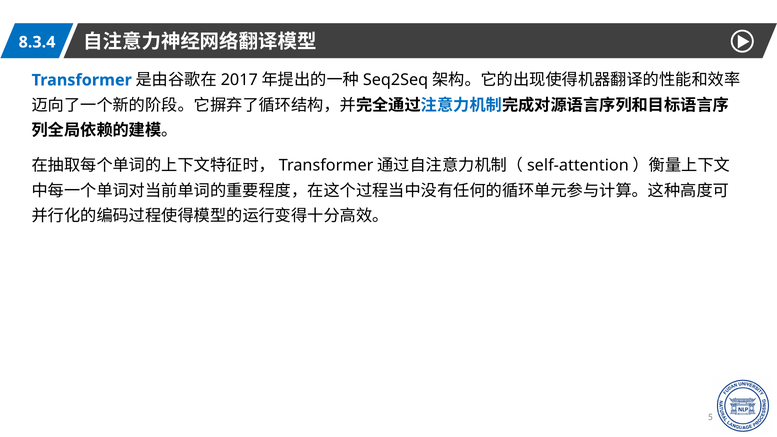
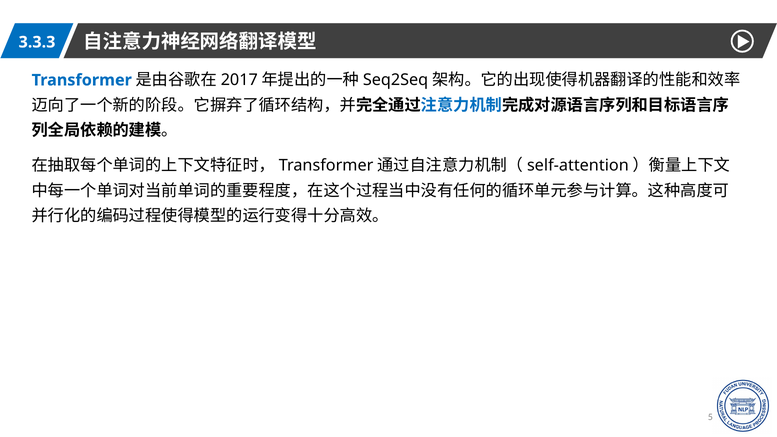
8.3.4: 8.3.4 -> 3.3.3 (37, 42)
